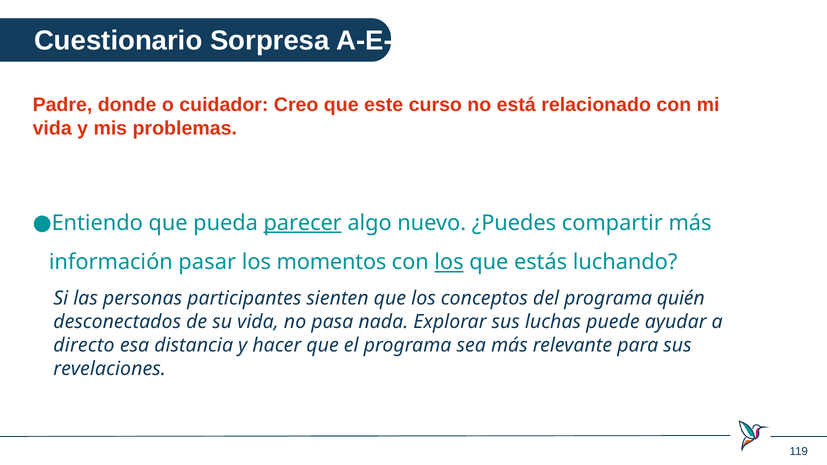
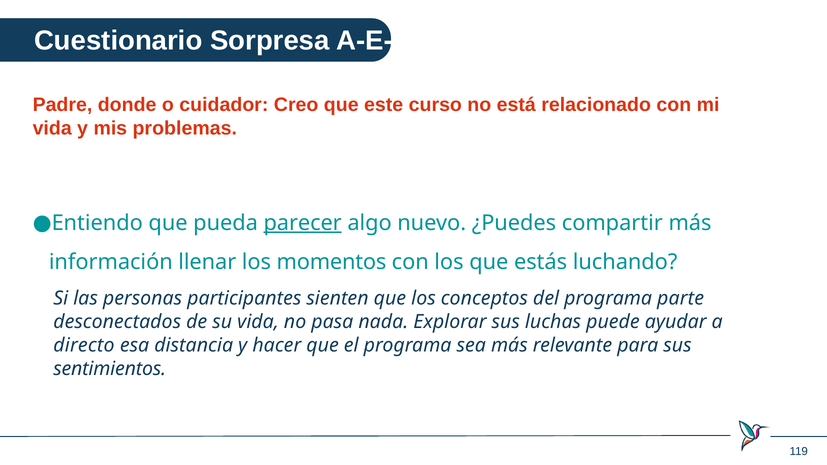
pasar: pasar -> llenar (207, 262)
los underline: present -> none (449, 262)
quién: quién -> parte (681, 299)
revelaciones: revelaciones -> sentimientos (110, 369)
